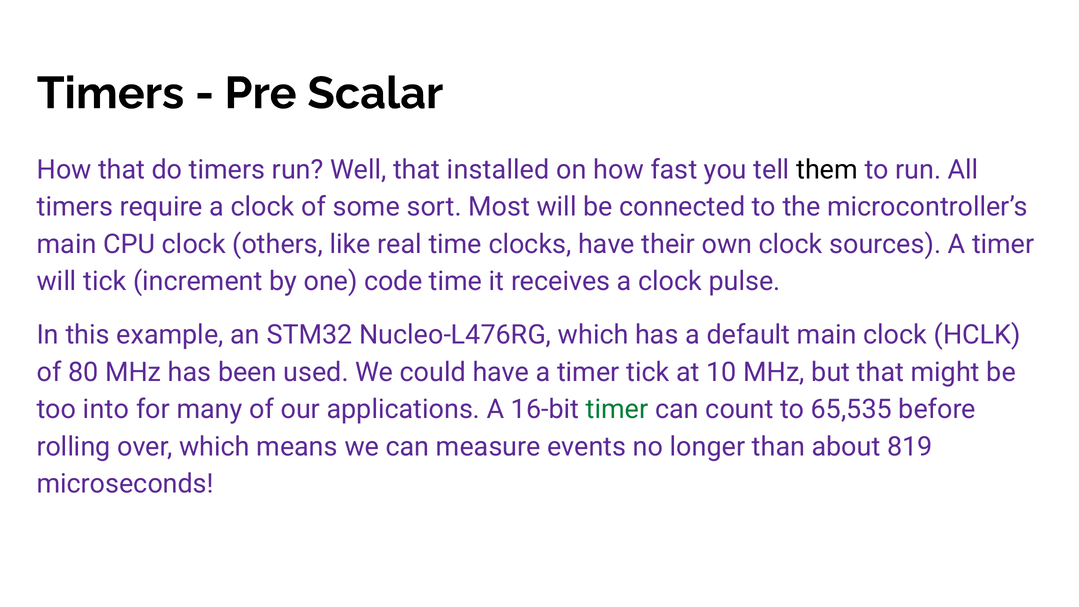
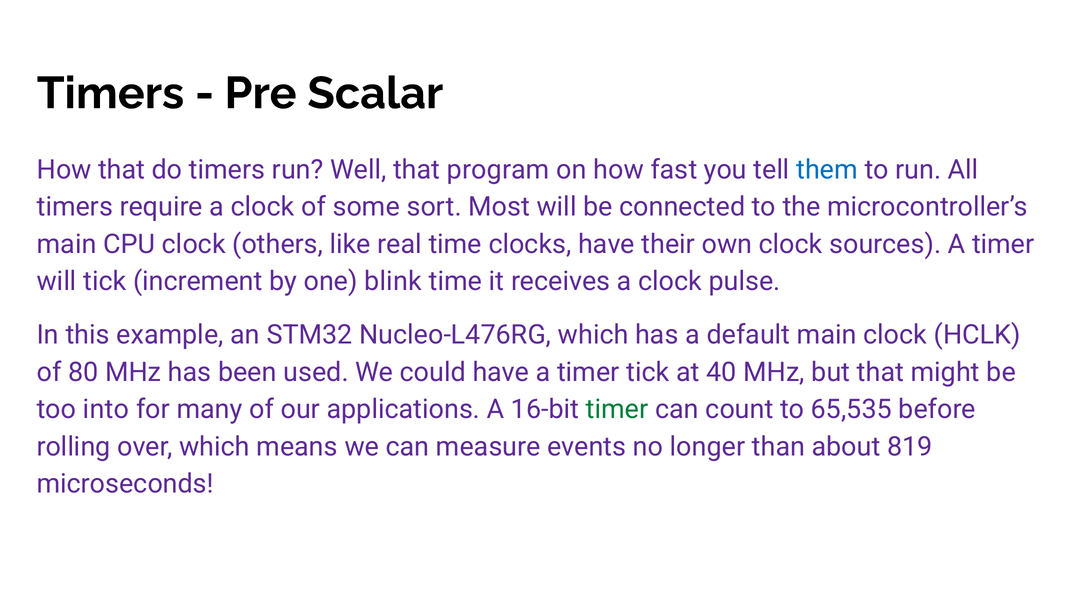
installed: installed -> program (498, 170)
them colour: black -> blue (827, 170)
code: code -> blink (393, 281)
10: 10 -> 40 (721, 372)
